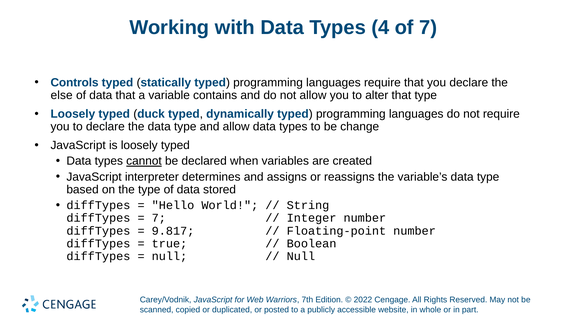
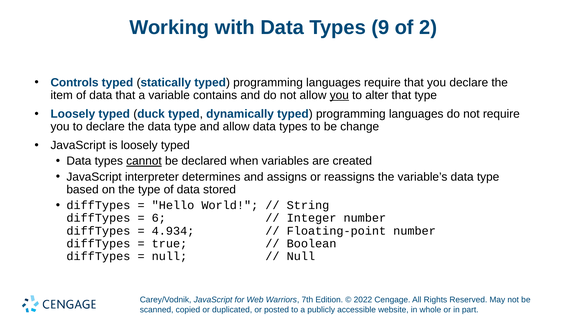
4: 4 -> 9 (380, 28)
of 7: 7 -> 2 (428, 28)
else: else -> item (62, 95)
you underline: none -> present (339, 95)
7: 7 -> 6 (159, 218)
9.817: 9.817 -> 4.934 (173, 231)
